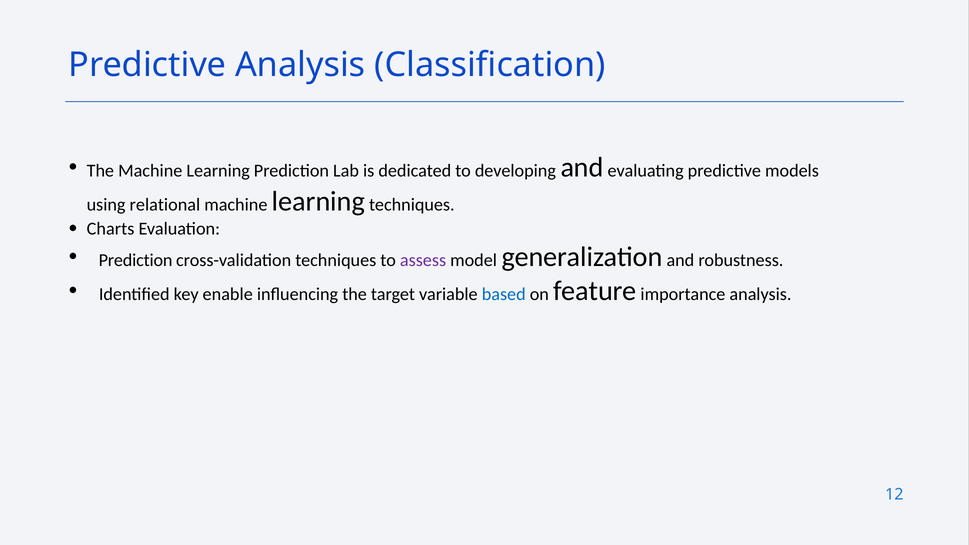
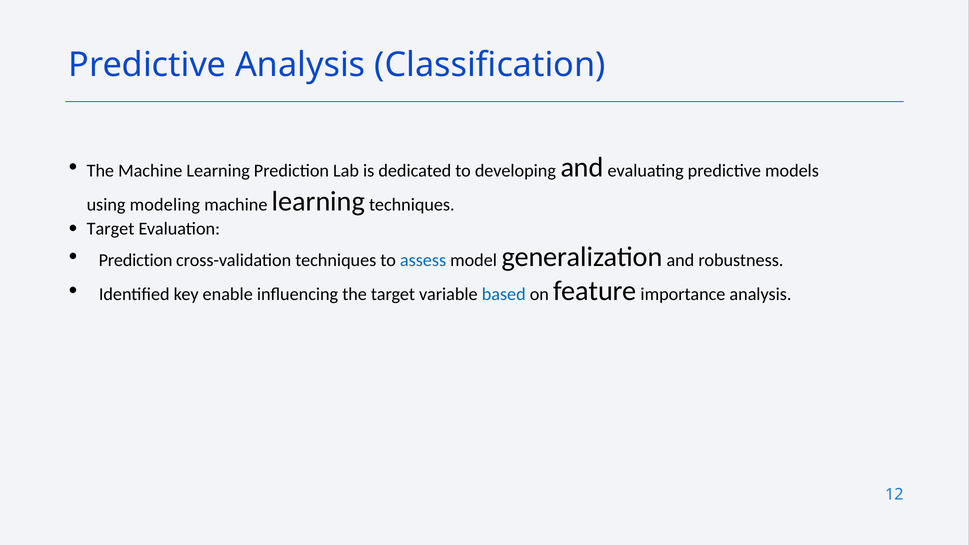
relational: relational -> modeling (165, 205)
Charts: Charts -> Target (111, 229)
assess colour: purple -> blue (423, 260)
